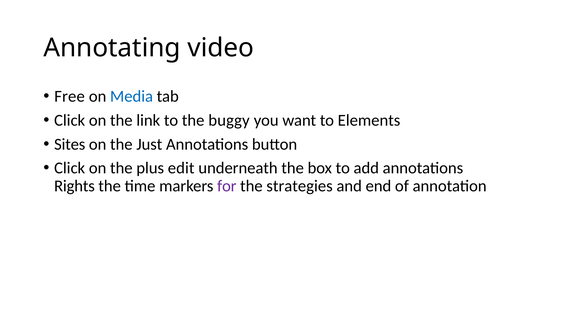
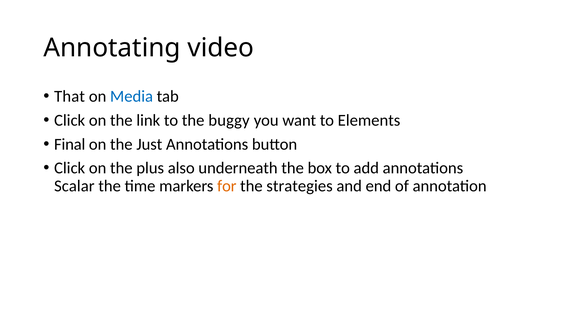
Free: Free -> That (70, 96)
Sites: Sites -> Final (70, 144)
edit: edit -> also (181, 168)
Rights: Rights -> Scalar (74, 186)
for colour: purple -> orange (227, 186)
